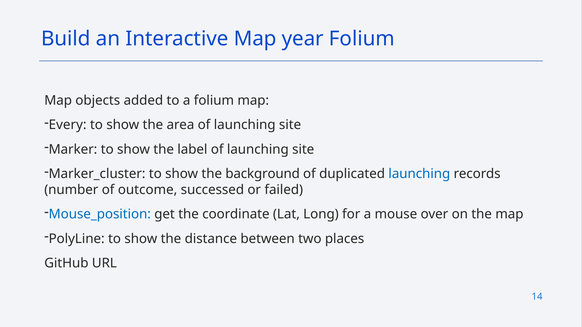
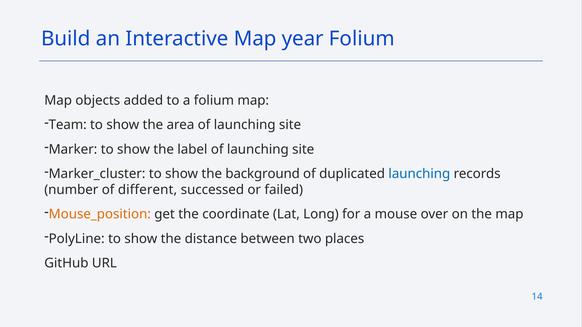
Every: Every -> Team (68, 125)
outcome: outcome -> different (148, 190)
Mouse_position colour: blue -> orange (100, 214)
